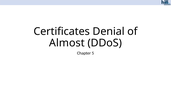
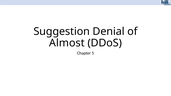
Certificates: Certificates -> Suggestion (62, 31)
